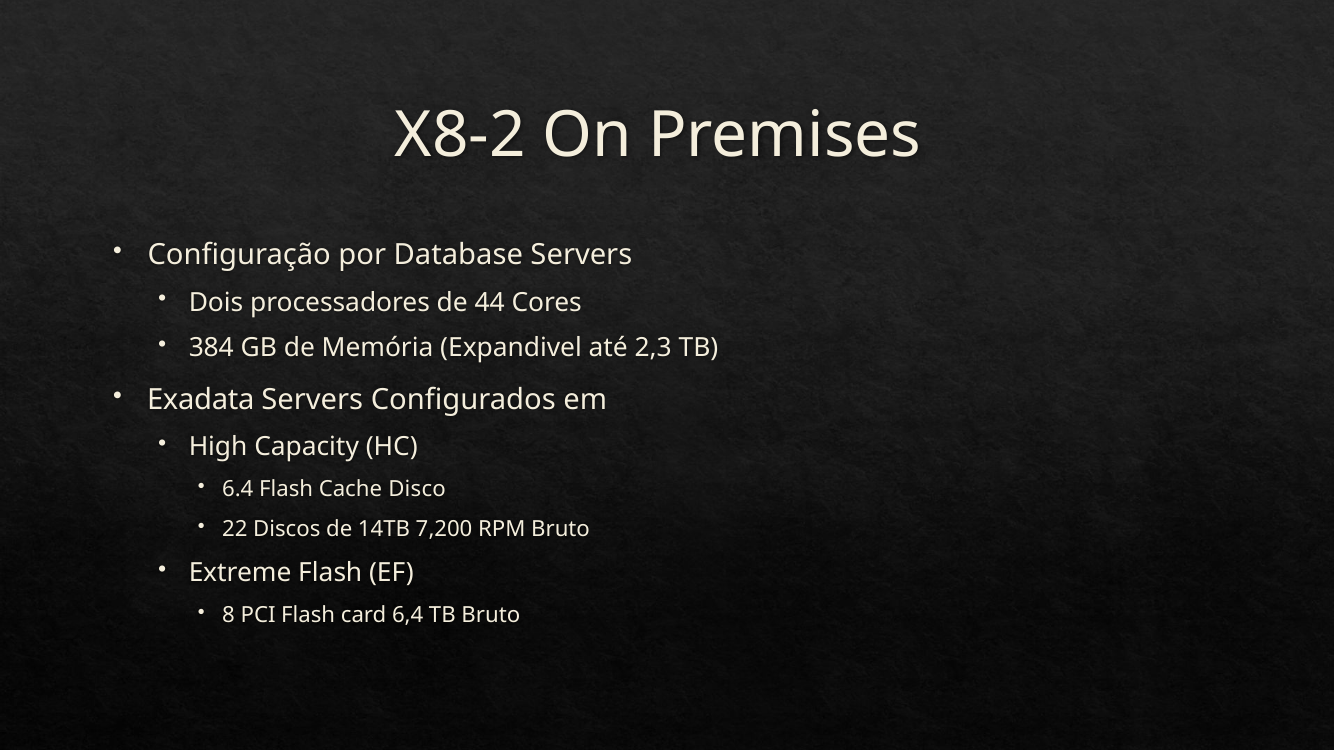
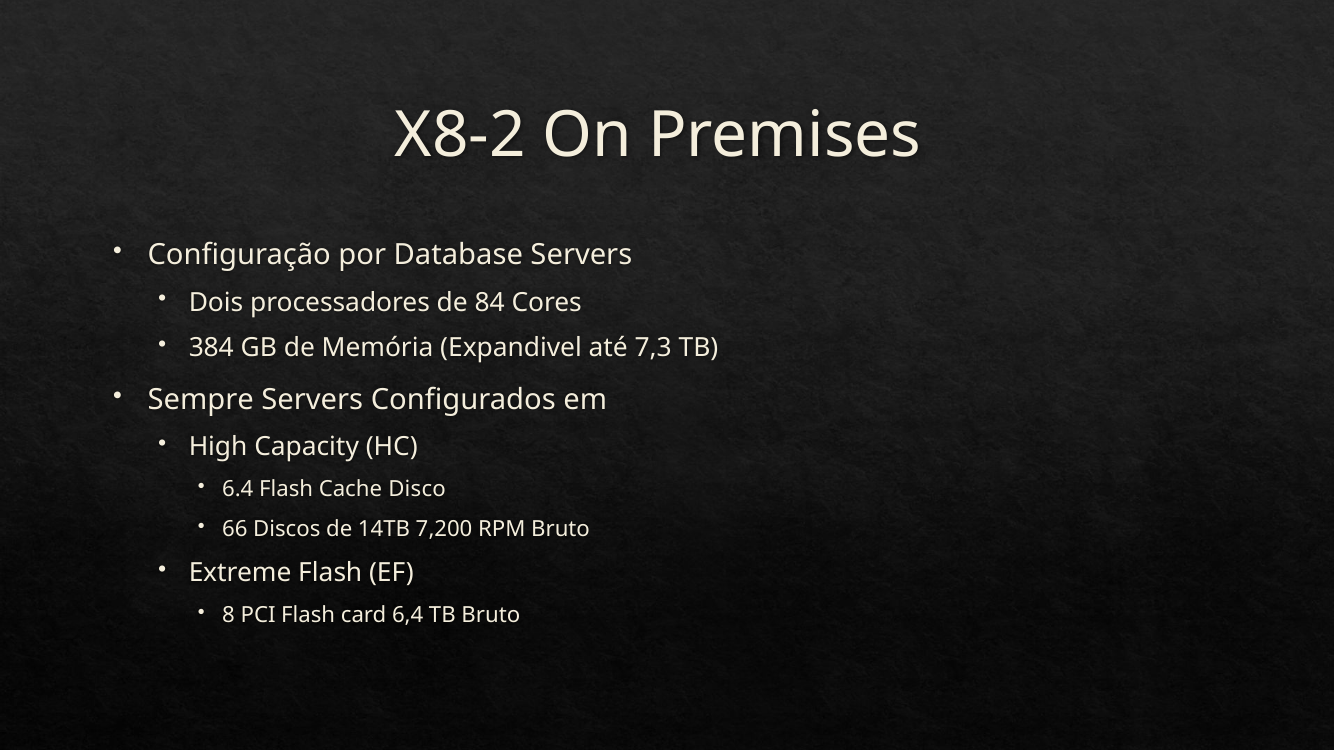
44: 44 -> 84 (490, 303)
2,3: 2,3 -> 7,3 (653, 348)
Exadata: Exadata -> Sempre (201, 400)
22: 22 -> 66 (235, 530)
